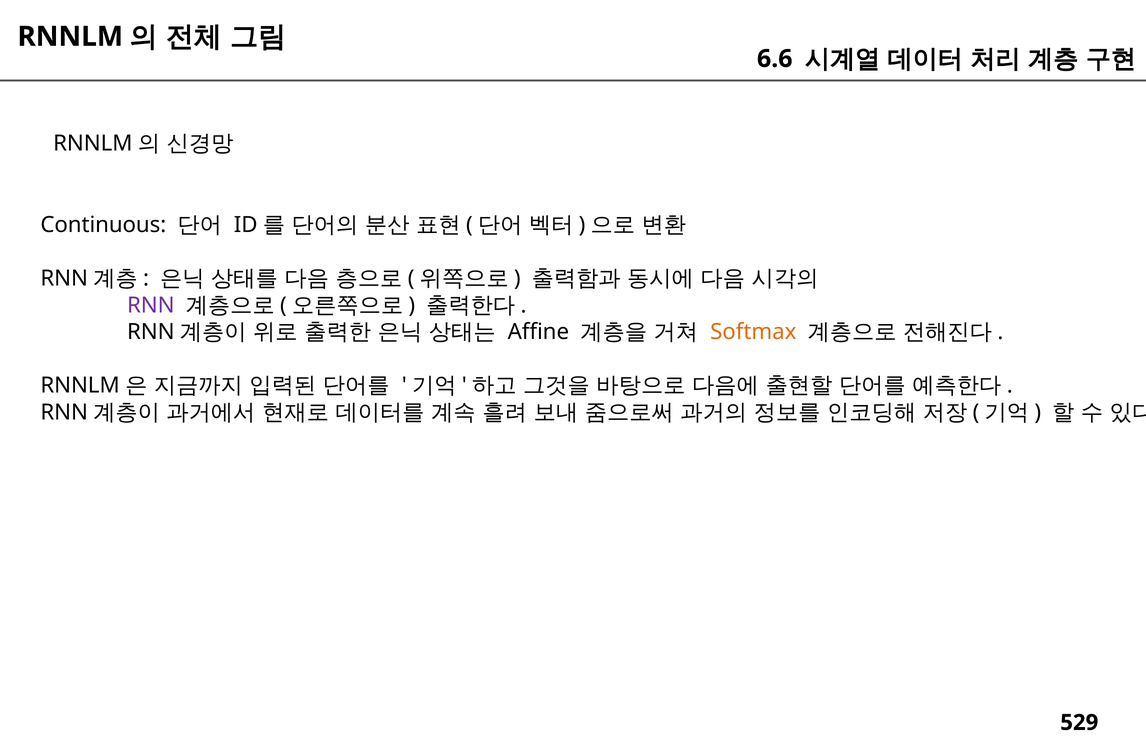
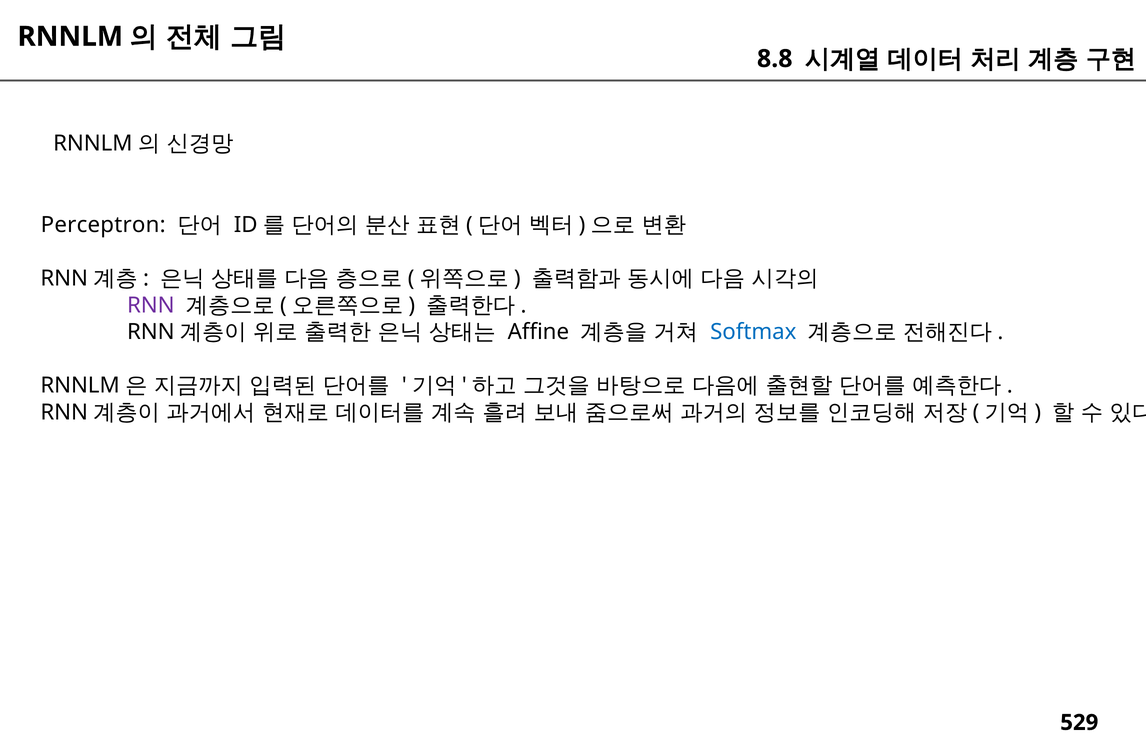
6.6: 6.6 -> 8.8 (775, 59)
Continuous: Continuous -> Perceptron (103, 225)
Softmax colour: orange -> blue (753, 332)
